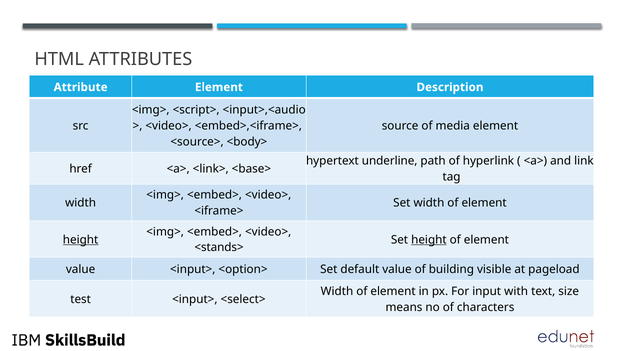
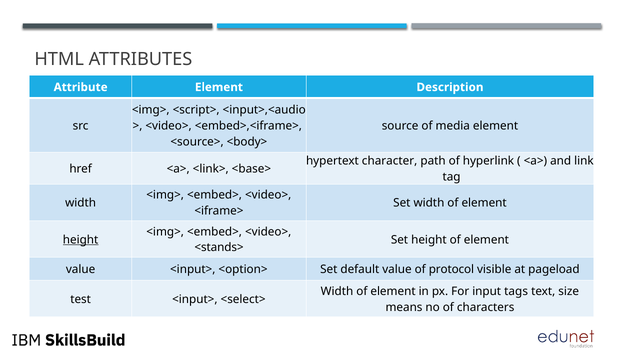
underline: underline -> character (390, 161)
height underline: present -> none (429, 240)
building: building -> protocol (451, 269)
with: with -> tags (516, 291)
